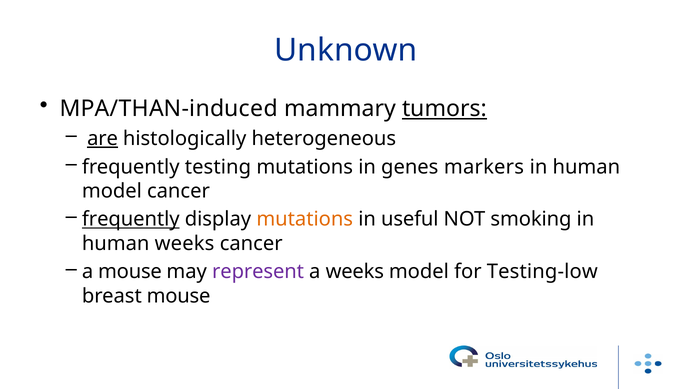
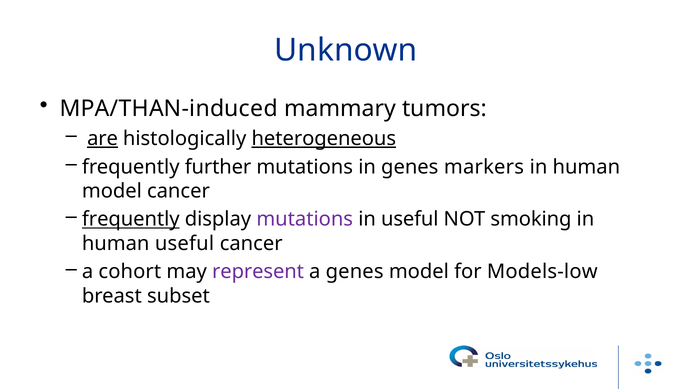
tumors underline: present -> none (445, 109)
heterogeneous underline: none -> present (324, 139)
testing: testing -> further (218, 167)
mutations colour: orange -> purple (305, 219)
human weeks: weeks -> useful (185, 244)
a mouse: mouse -> cohort (130, 272)
a weeks: weeks -> genes (355, 272)
Testing-low: Testing-low -> Models-low (542, 272)
breast mouse: mouse -> subset (178, 296)
